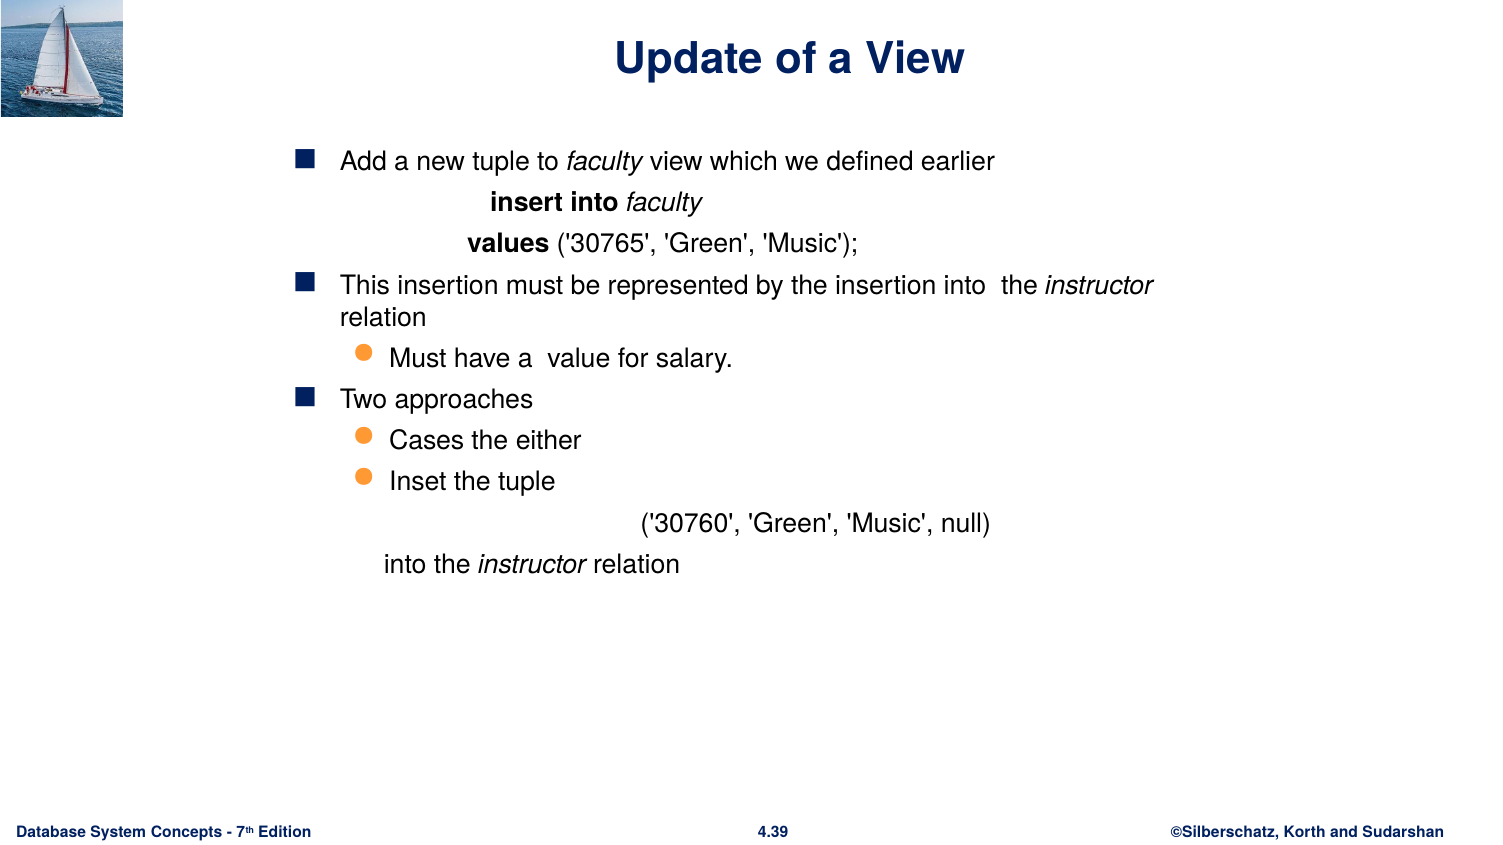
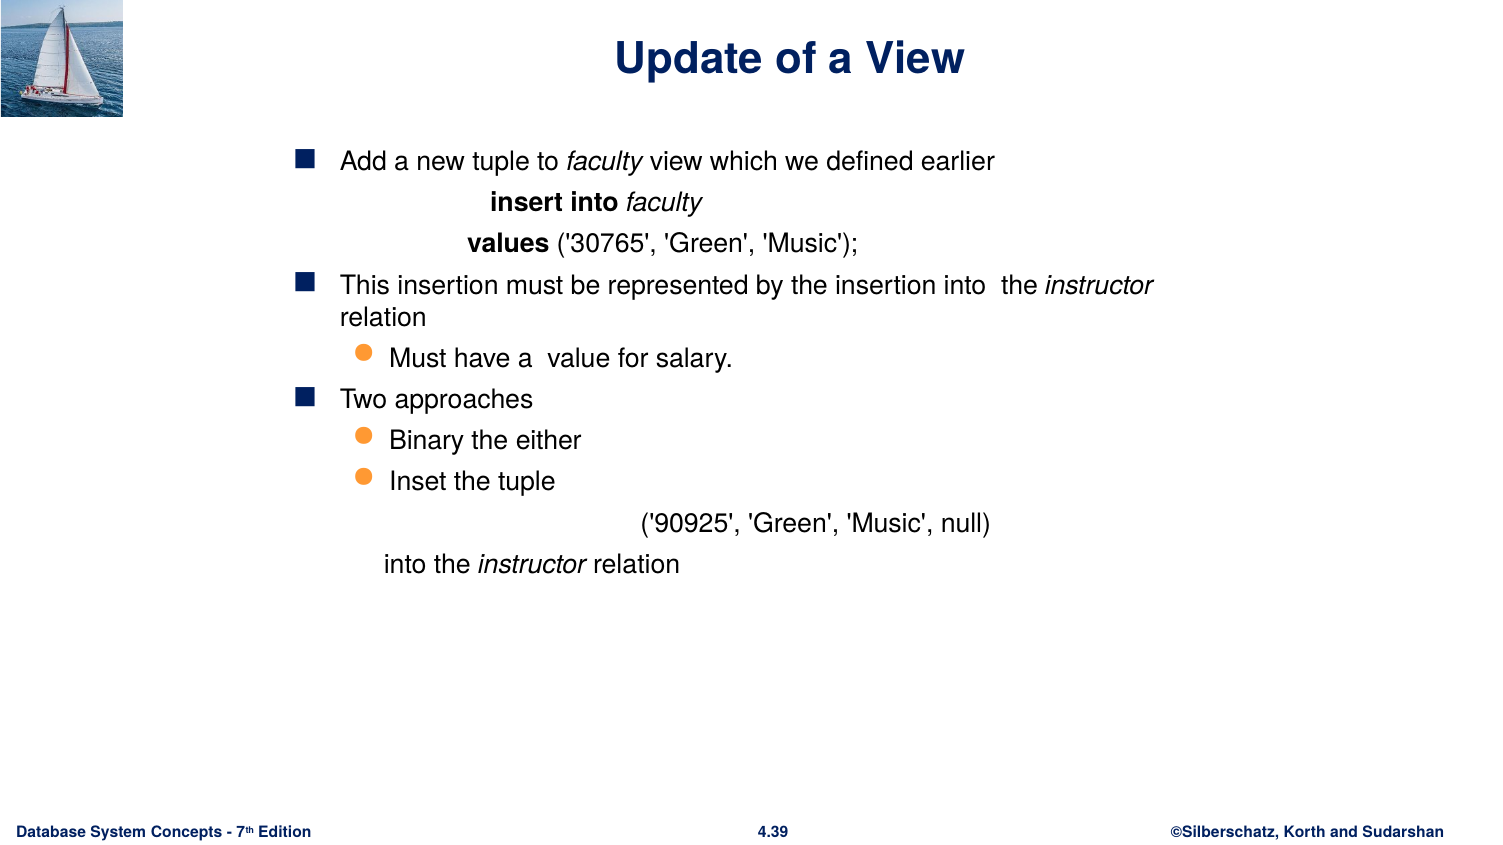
Cases: Cases -> Binary (427, 441)
30760: 30760 -> 90925 (691, 524)
